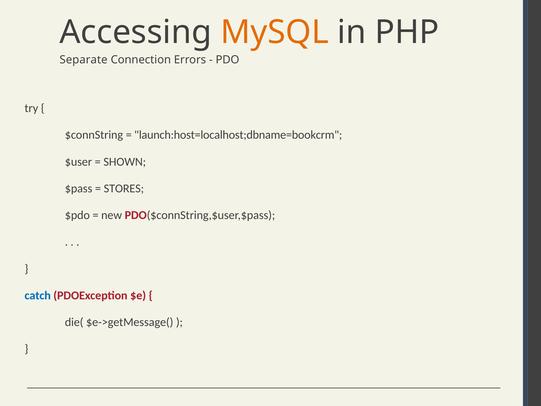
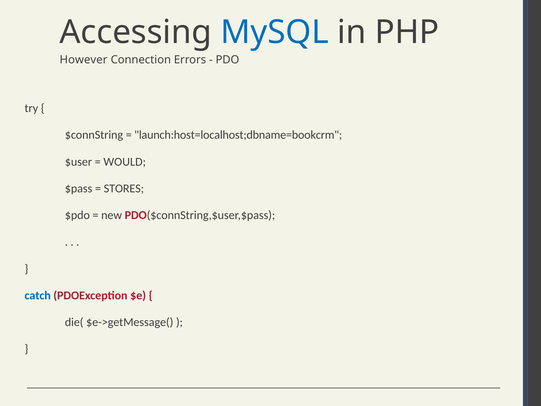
MySQL colour: orange -> blue (275, 32)
Separate: Separate -> However (84, 60)
SHOWN: SHOWN -> WOULD (125, 162)
